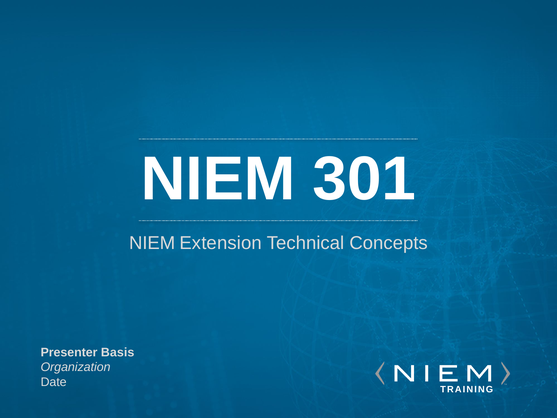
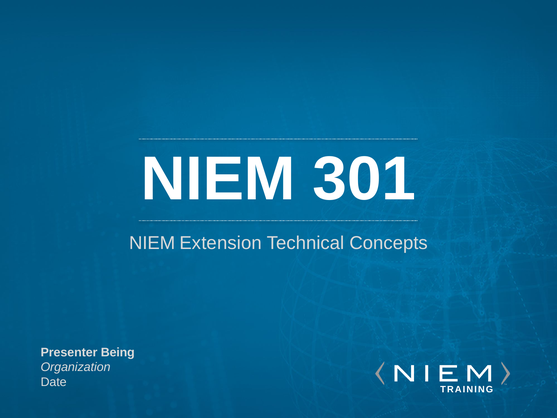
Basis: Basis -> Being (118, 352)
